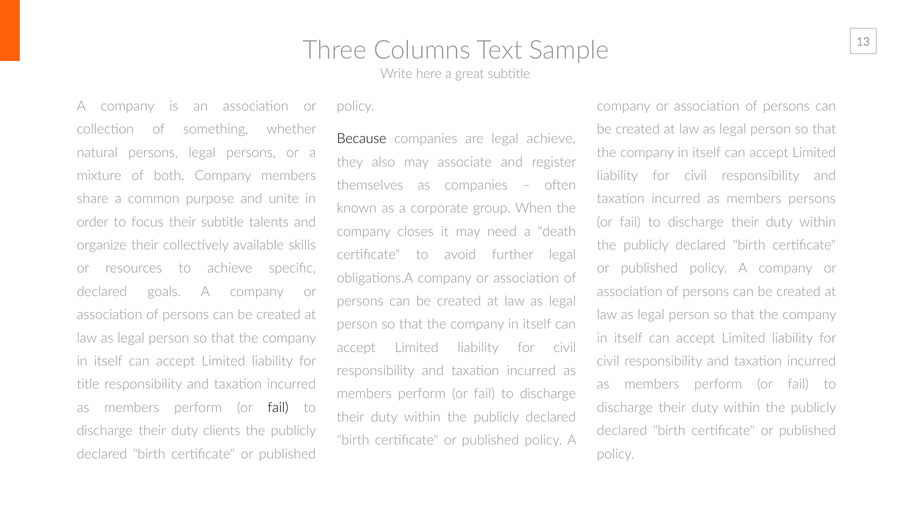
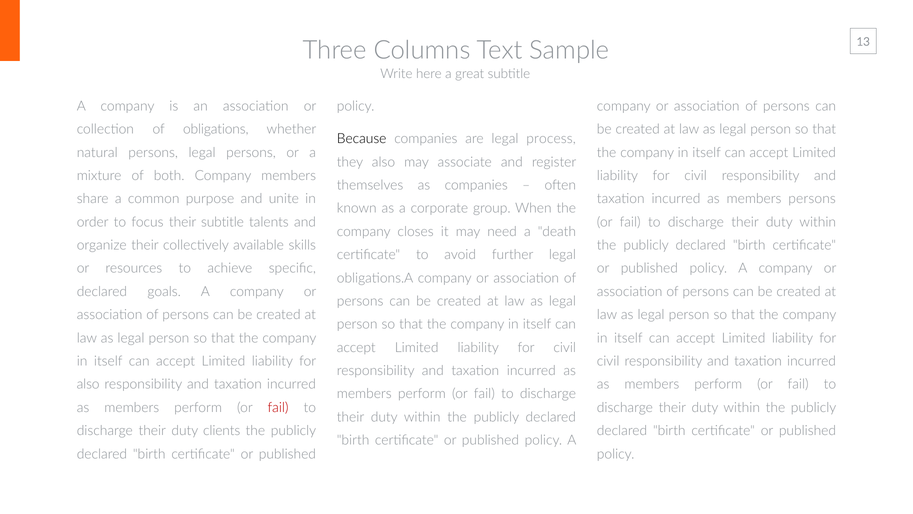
something: something -> obligations (216, 129)
legal achieve: achieve -> process (551, 139)
title: title -> also (88, 384)
fail colour: black -> red (278, 407)
